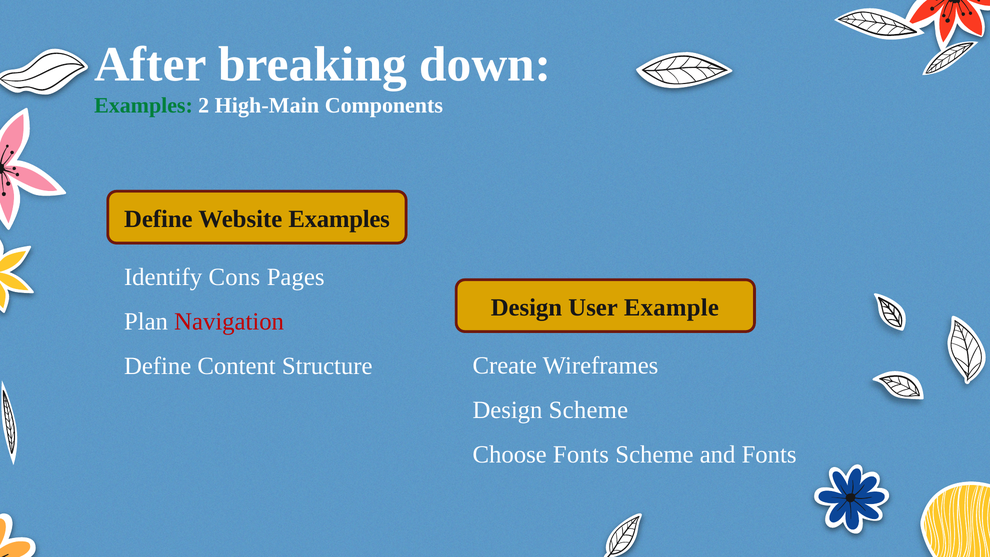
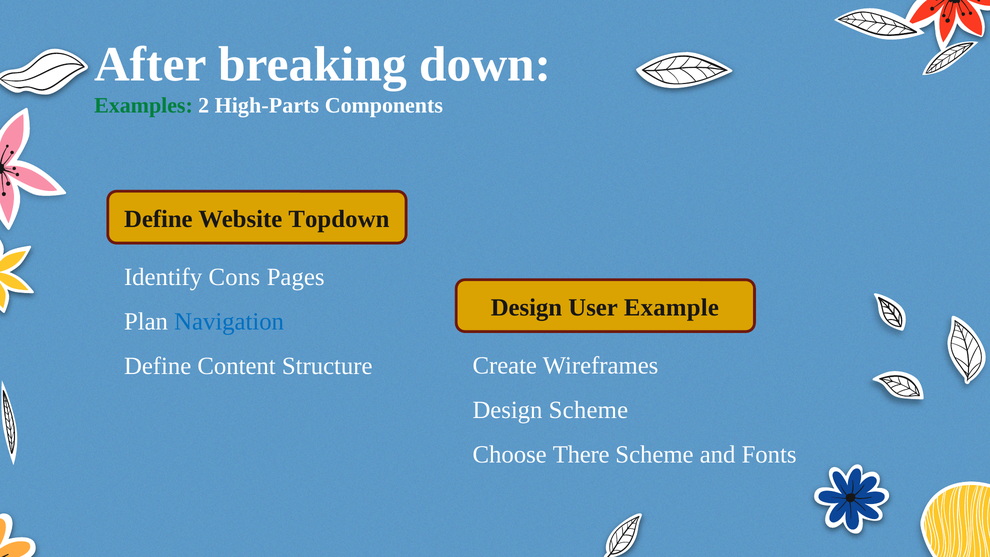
High-Main: High-Main -> High-Parts (267, 105)
Website Examples: Examples -> Topdown (339, 219)
Navigation colour: red -> blue (229, 321)
Choose Fonts: Fonts -> There (581, 454)
